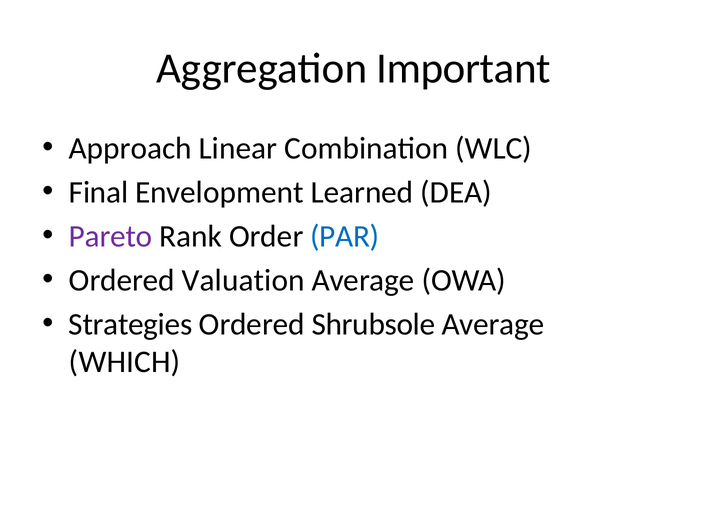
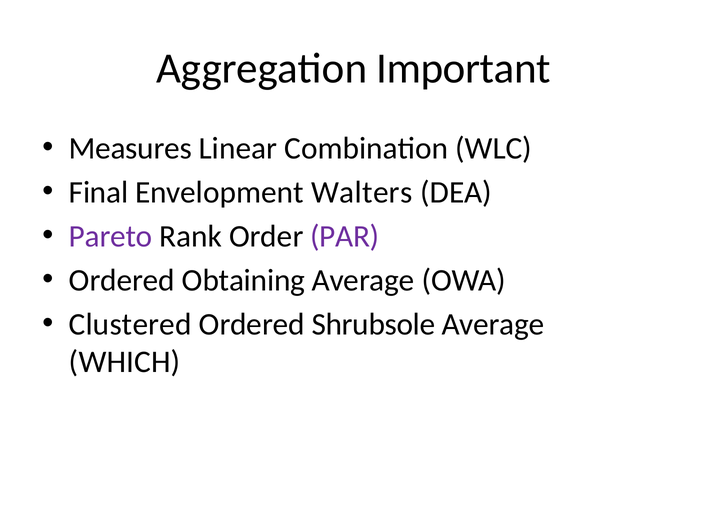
Approach: Approach -> Measures (130, 148)
Learned: Learned -> Walters (362, 192)
PAR colour: blue -> purple (345, 236)
Valuation: Valuation -> Obtaining (244, 280)
Strategies: Strategies -> Clustered (130, 324)
